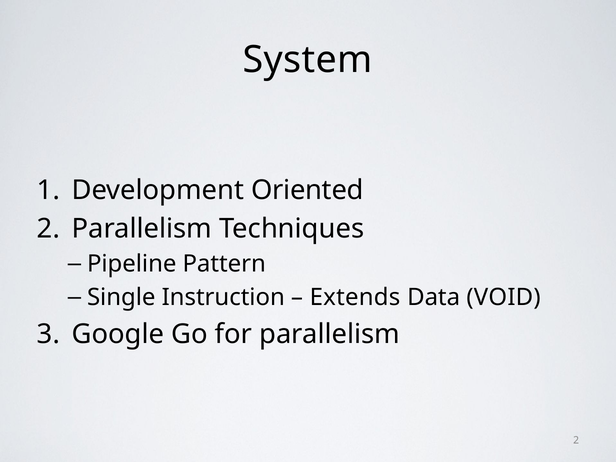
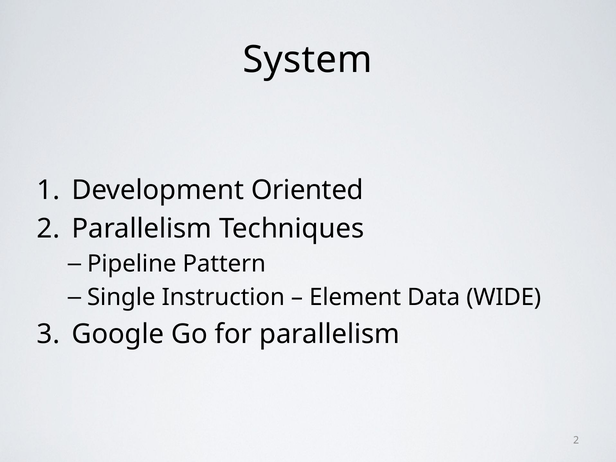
Extends: Extends -> Element (355, 298)
VOID: VOID -> WIDE (504, 298)
